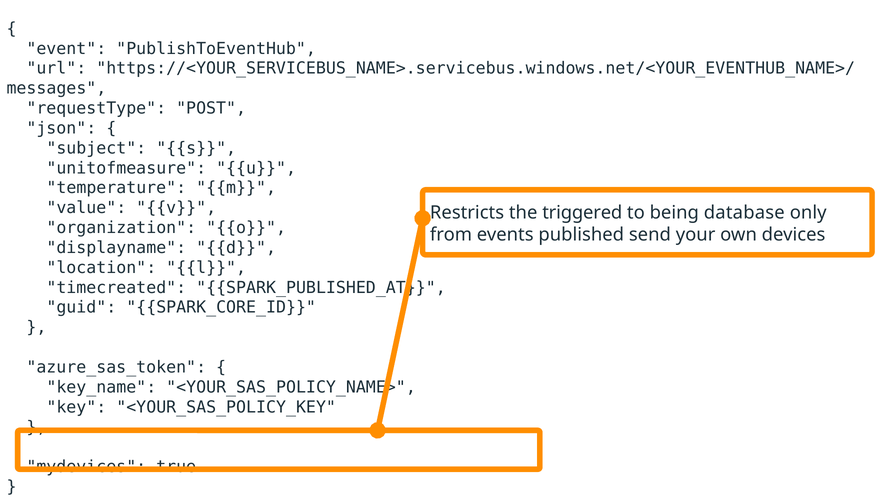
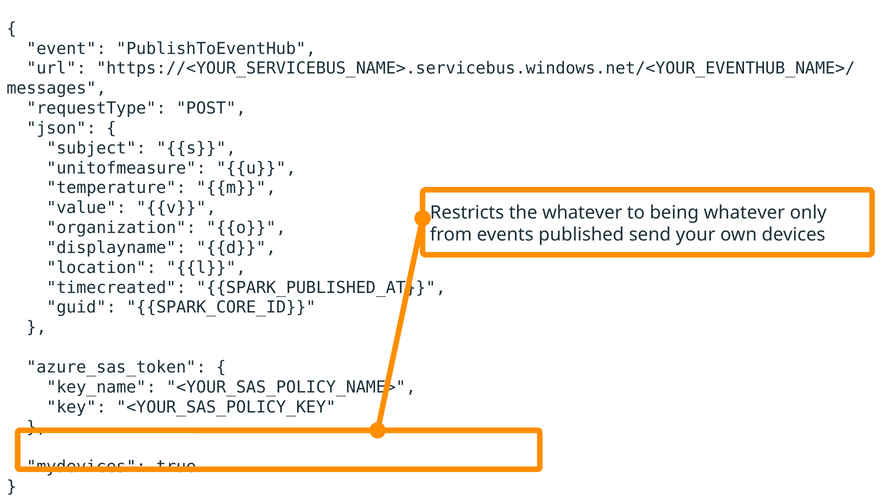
the triggered: triggered -> whatever (582, 212)
being database: database -> whatever (744, 212)
